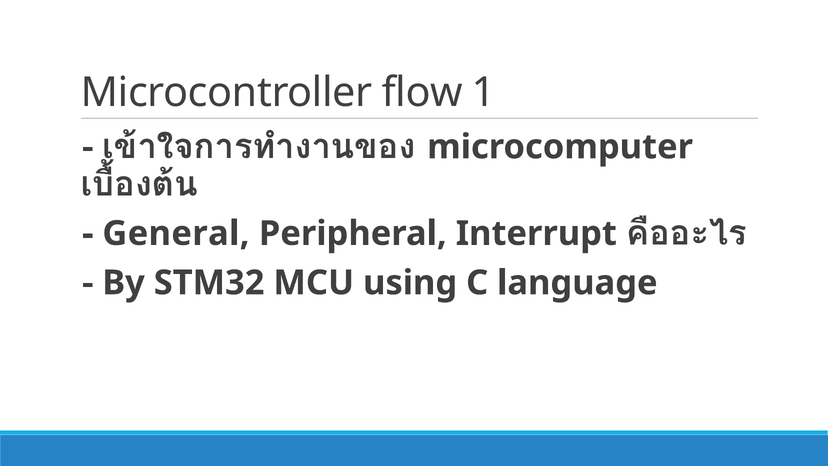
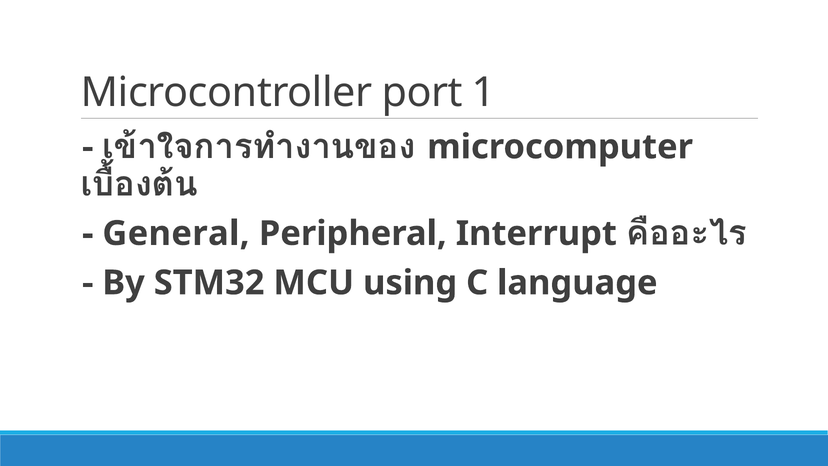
flow: flow -> port (422, 93)
